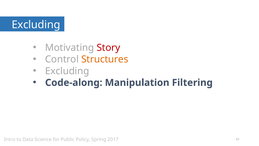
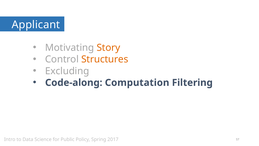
Excluding: Excluding -> Applicant (36, 25)
Story colour: red -> orange (108, 48)
Manipulation: Manipulation -> Computation (137, 83)
